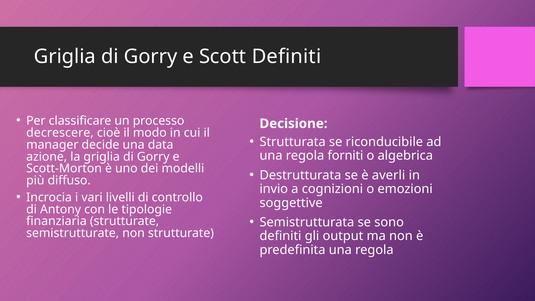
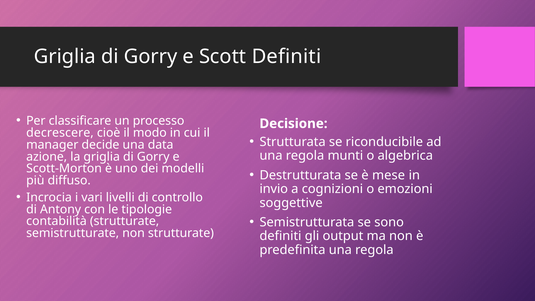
forniti: forniti -> munti (345, 156)
averli: averli -> mese (389, 175)
finanziaria: finanziaria -> contabilità (56, 221)
